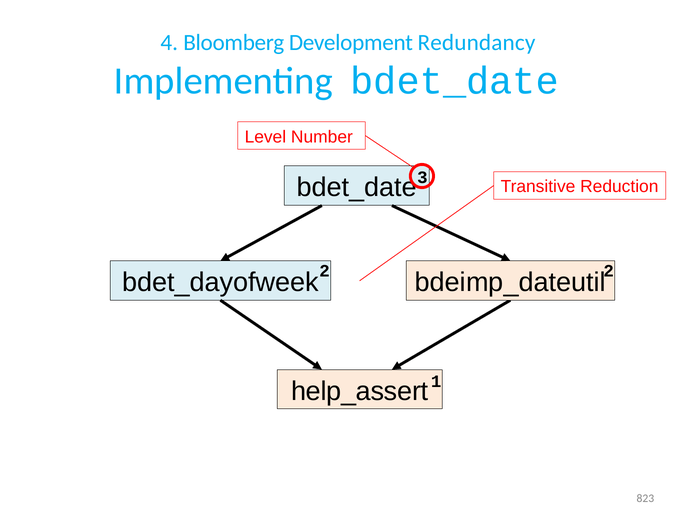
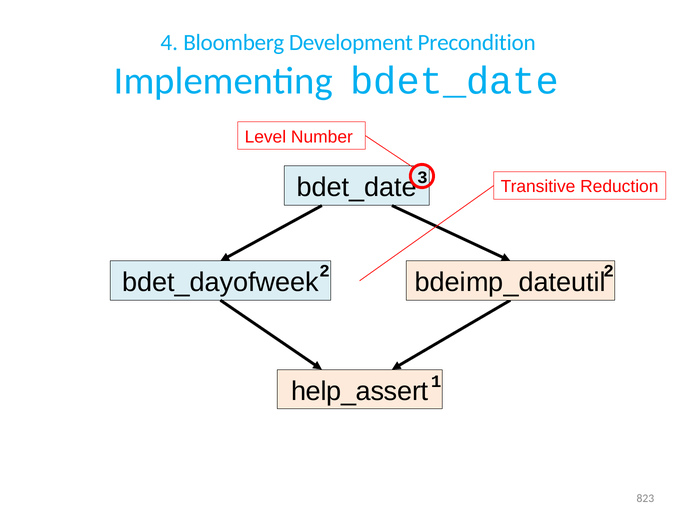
Redundancy: Redundancy -> Precondition (477, 43)
